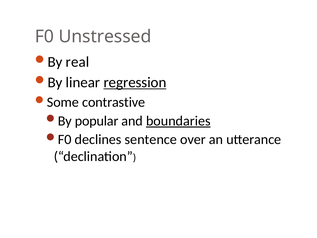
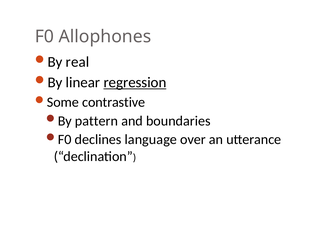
Unstressed: Unstressed -> Allophones (105, 37)
popular: popular -> pattern (97, 121)
boundaries underline: present -> none (178, 121)
sentence: sentence -> language (151, 139)
